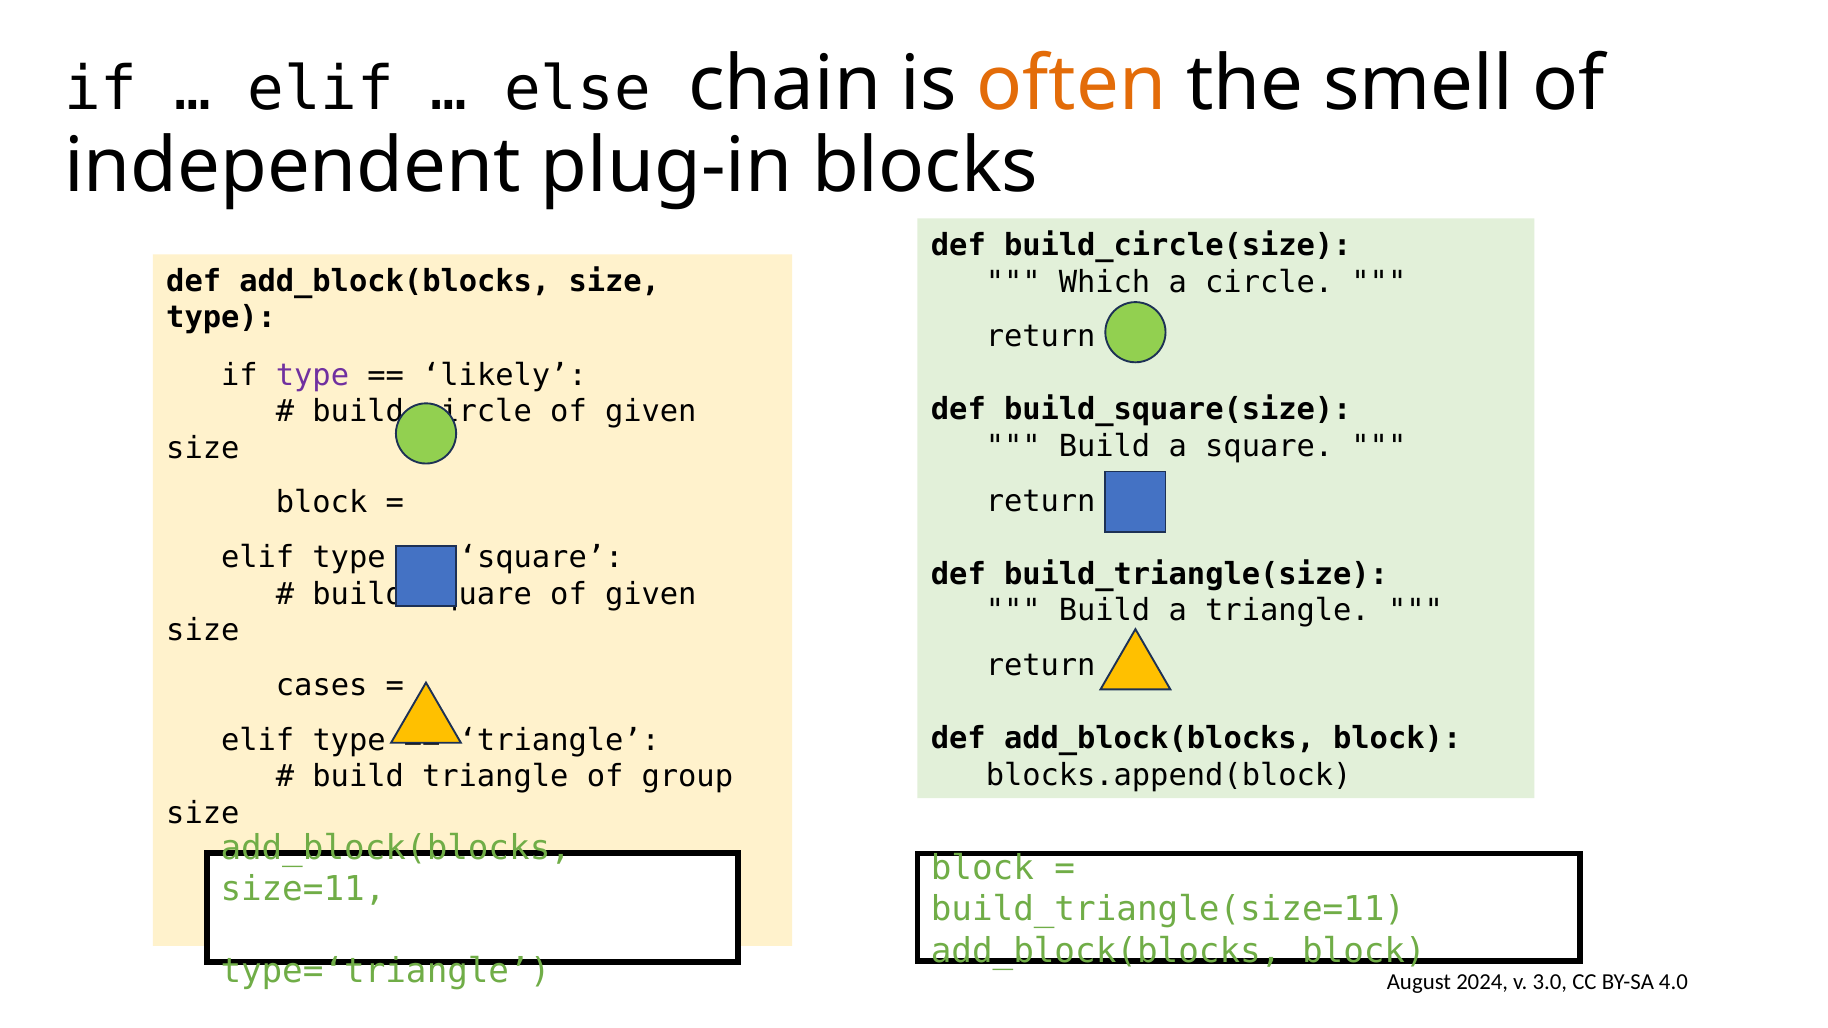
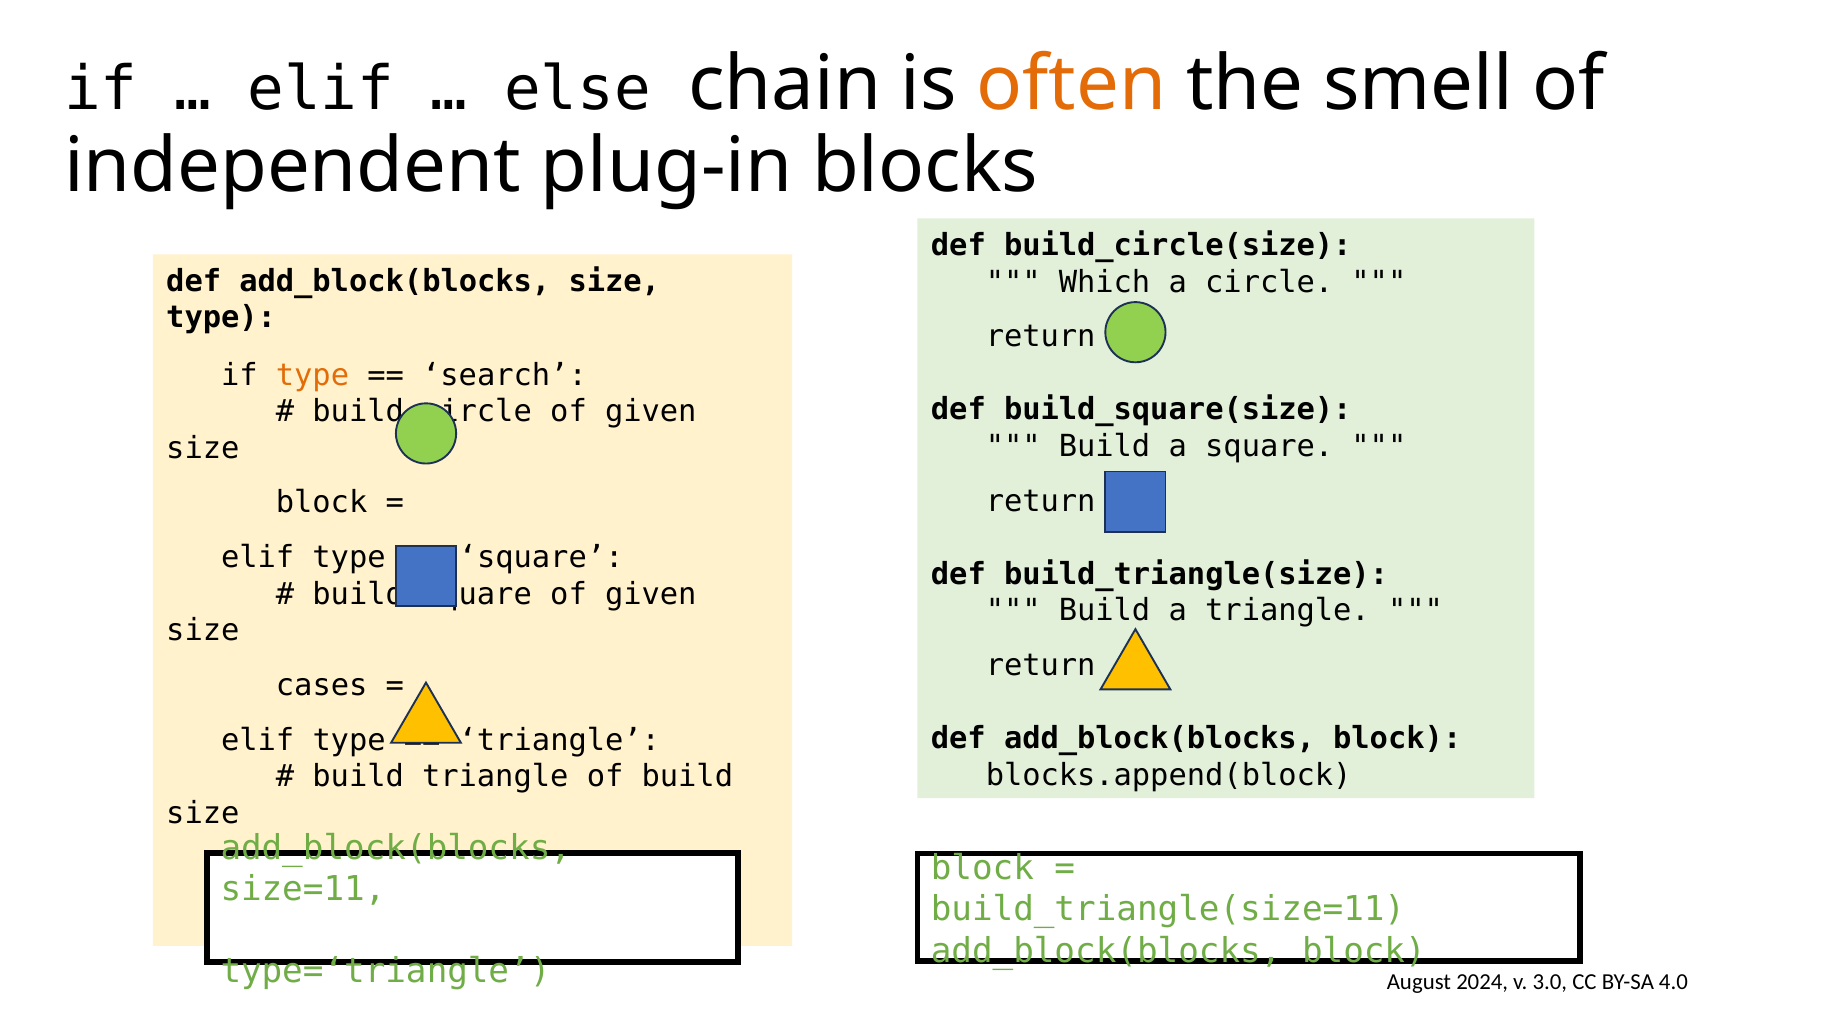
type colour: purple -> orange (313, 375)
likely: likely -> search (504, 375)
of group: group -> build (687, 777)
